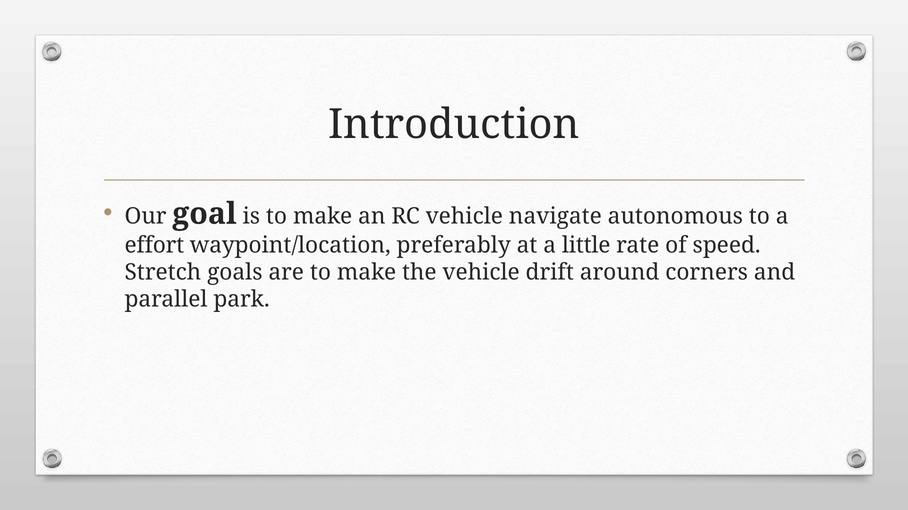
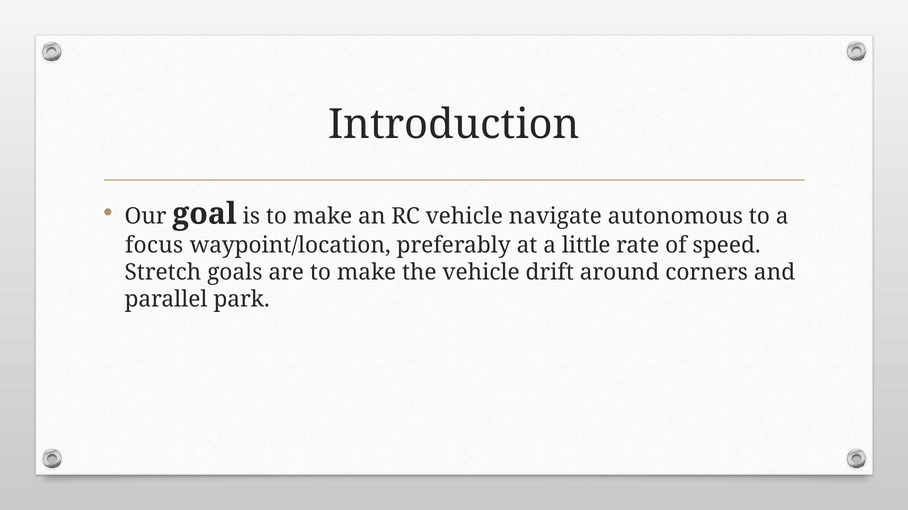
effort: effort -> focus (154, 245)
